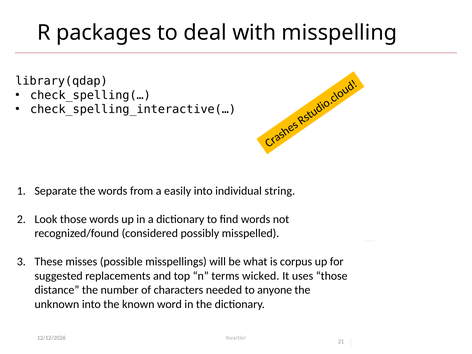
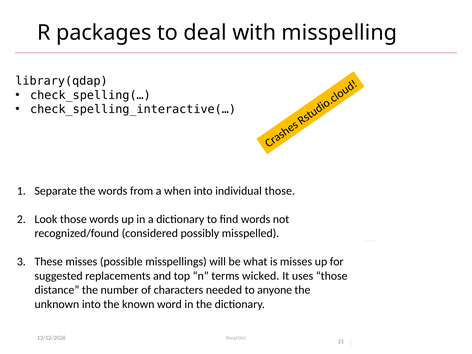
easily: easily -> when (178, 191)
individual string: string -> those (280, 191)
is corpus: corpus -> misses (296, 262)
